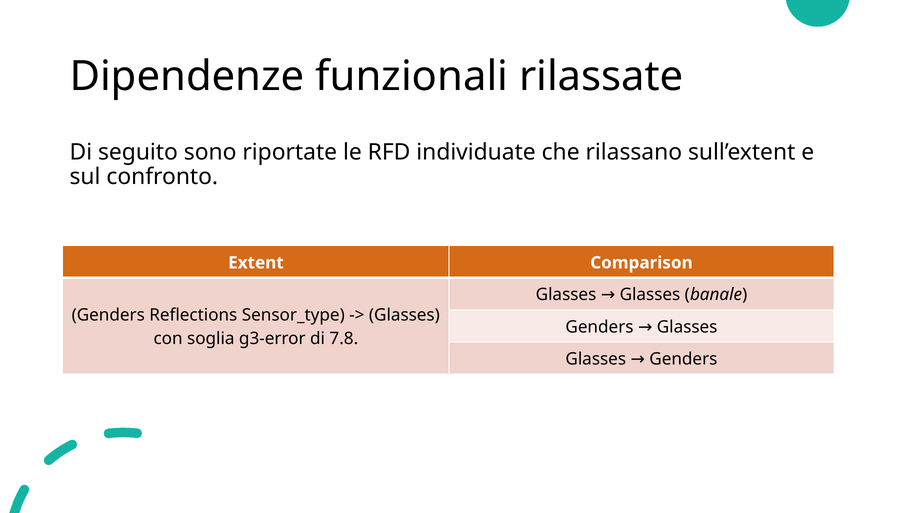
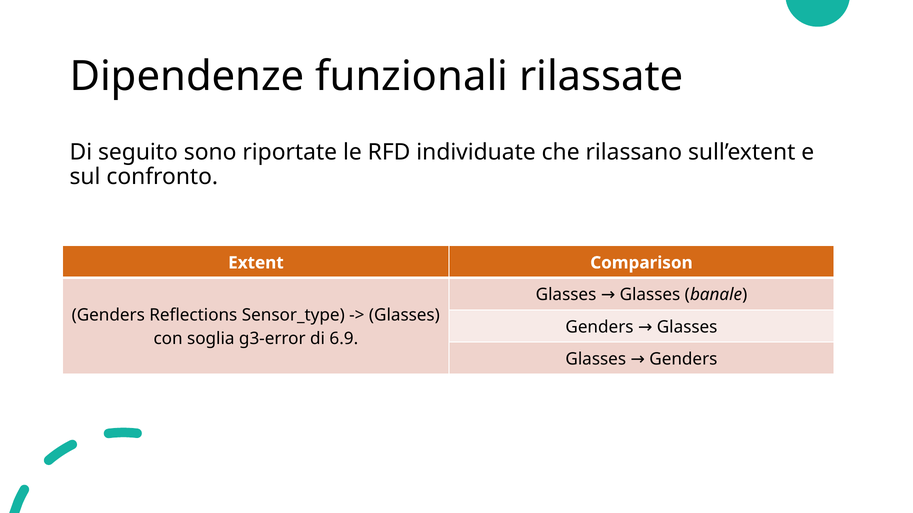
7.8: 7.8 -> 6.9 (344, 339)
